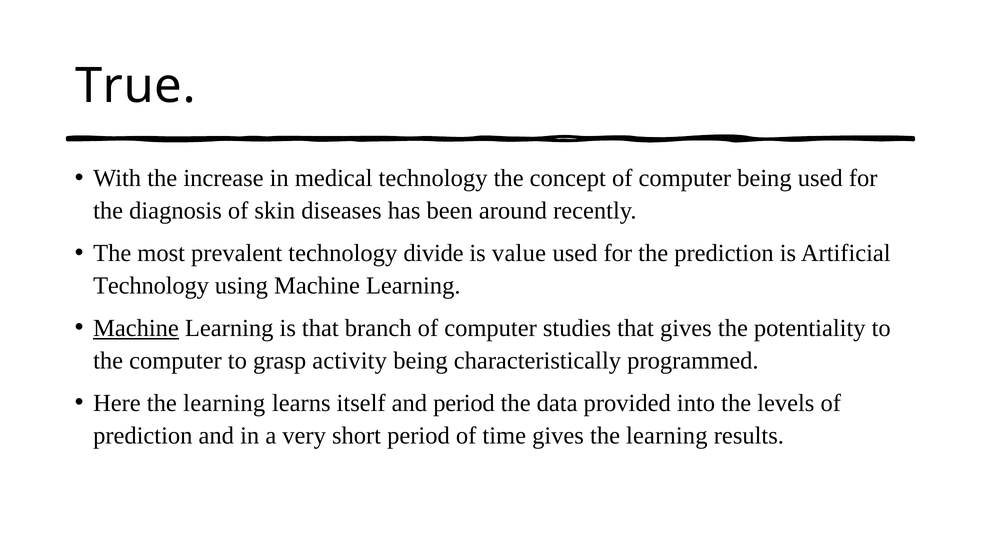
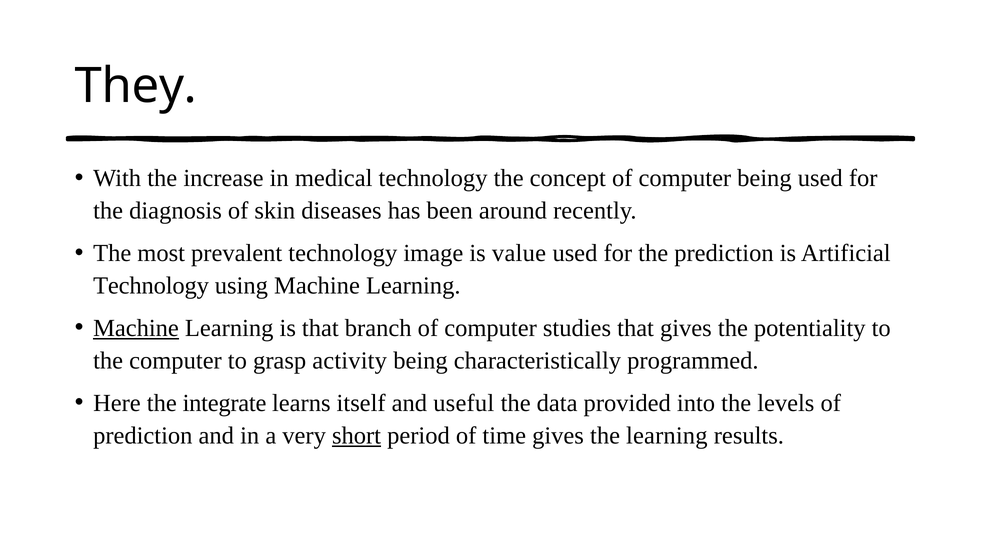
True: True -> They (136, 86)
divide: divide -> image (433, 253)
Here the learning: learning -> integrate (225, 403)
and period: period -> useful (464, 403)
short underline: none -> present (357, 435)
